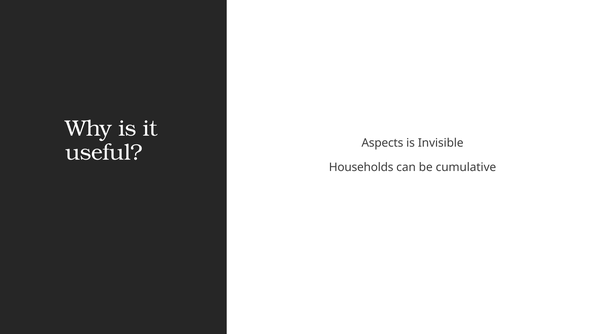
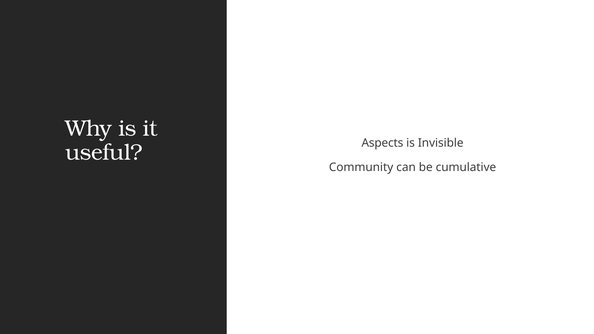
Households: Households -> Community (361, 167)
